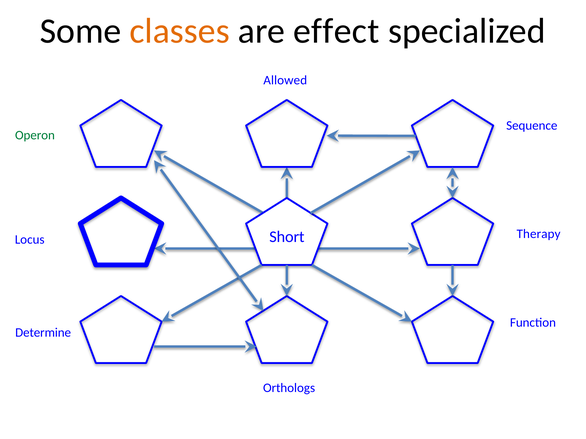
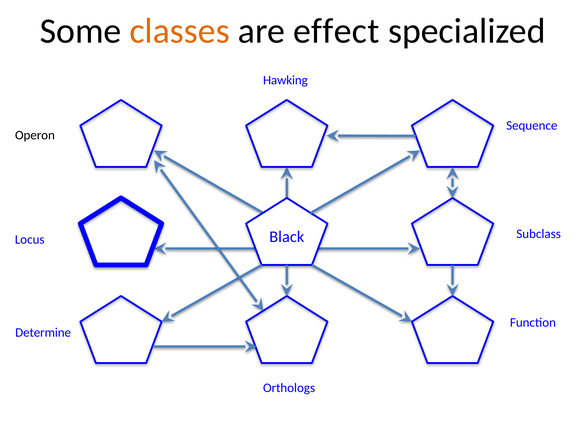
Allowed: Allowed -> Hawking (285, 80)
Operon colour: green -> black (35, 136)
Therapy: Therapy -> Subclass (539, 234)
Short: Short -> Black (287, 237)
